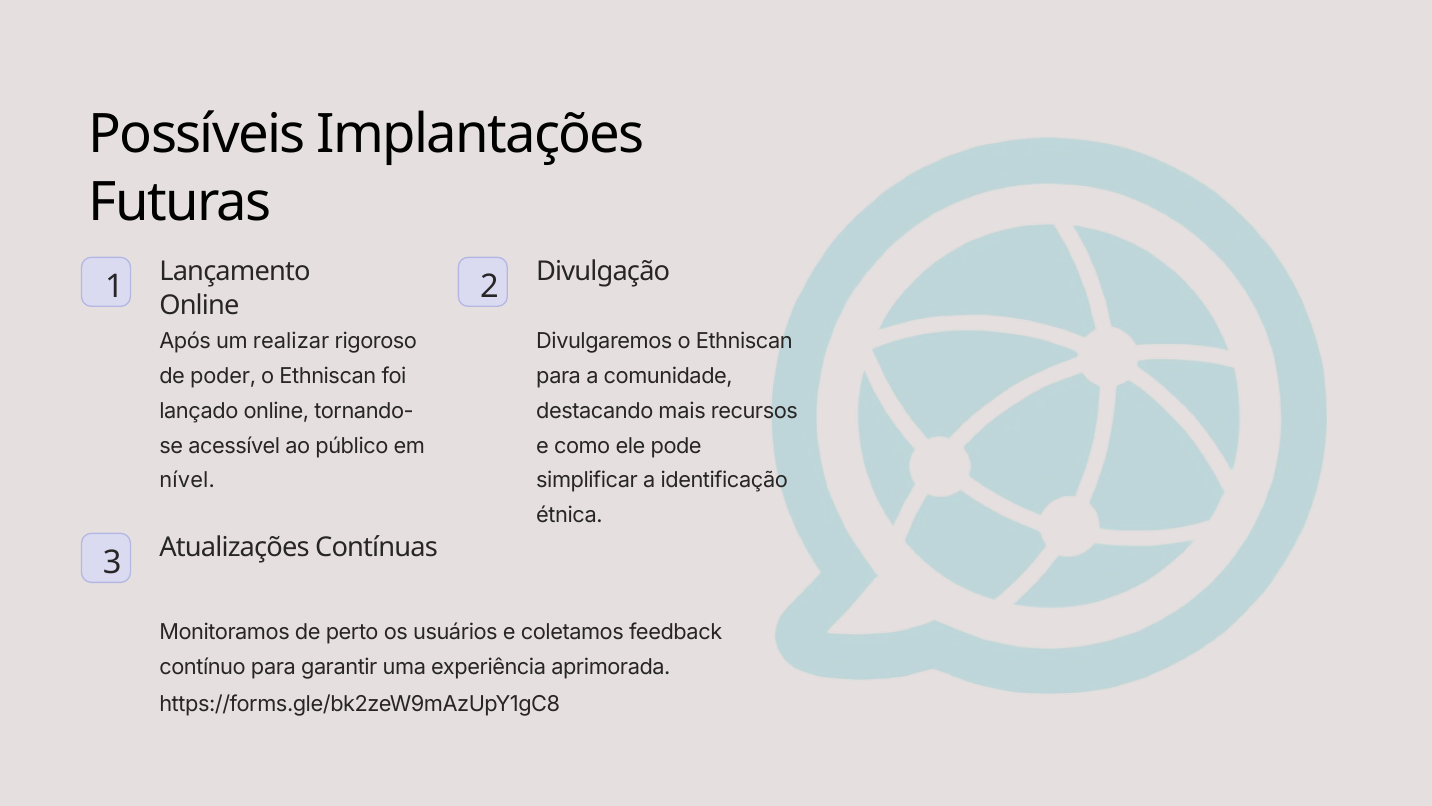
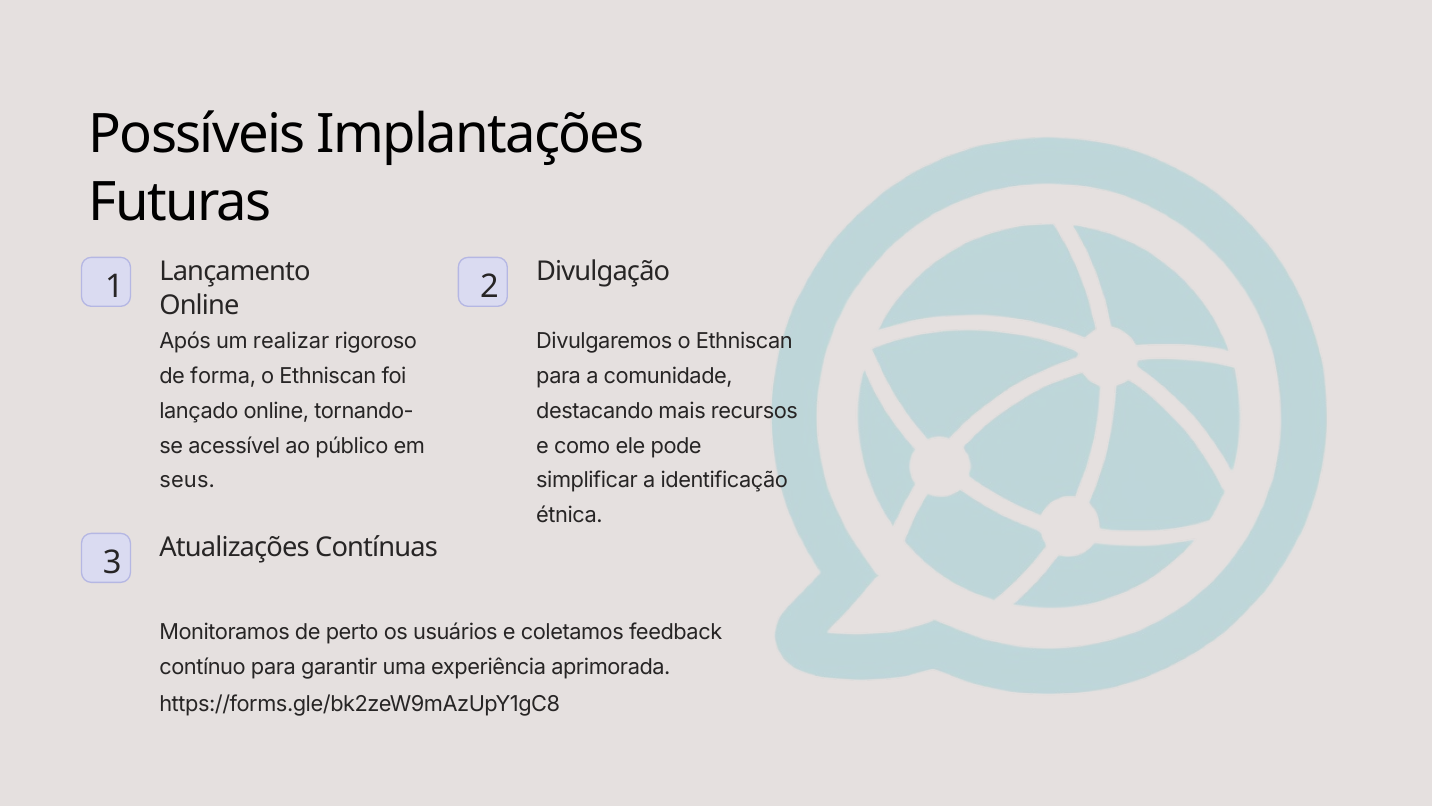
poder: poder -> forma (223, 376)
nível: nível -> seus (187, 480)
